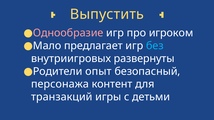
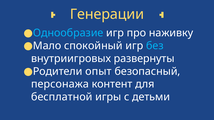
Выпустить: Выпустить -> Генерации (107, 14)
Однообразие colour: pink -> light blue (68, 33)
игроком: игроком -> наживку (171, 33)
предлагает: предлагает -> спокойный (93, 46)
транзакций: транзакций -> бесплатной (62, 97)
